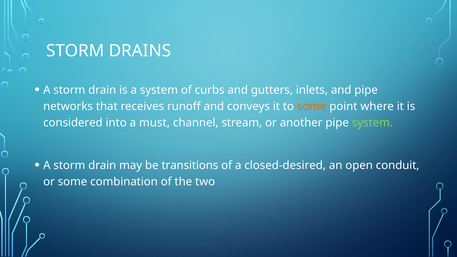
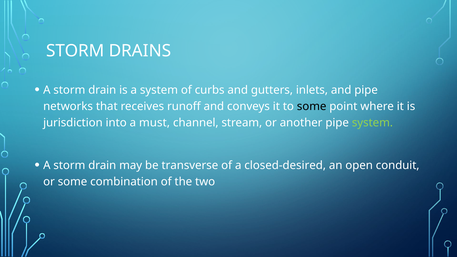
some colour: orange -> black (312, 106)
considered: considered -> jurisdiction (73, 123)
transitions: transitions -> transverse (190, 165)
